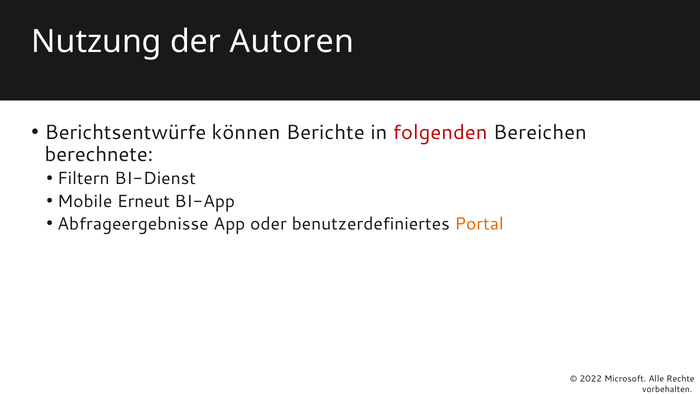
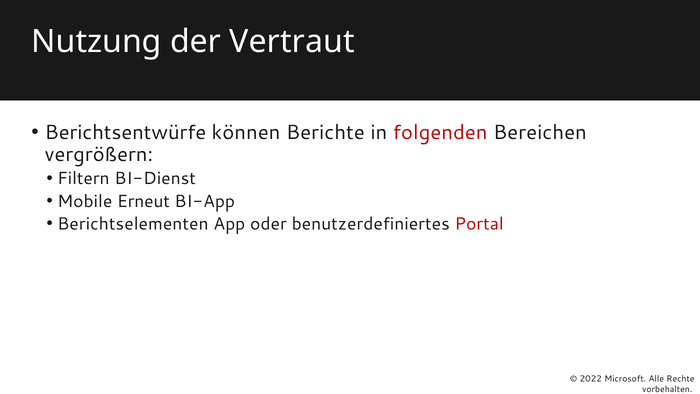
Autoren: Autoren -> Vertraut (292, 42)
berechnete: berechnete -> vergrößern (99, 154)
Abfrageergebnisse: Abfrageergebnisse -> Berichtselementen (133, 224)
Portal colour: orange -> red (479, 224)
